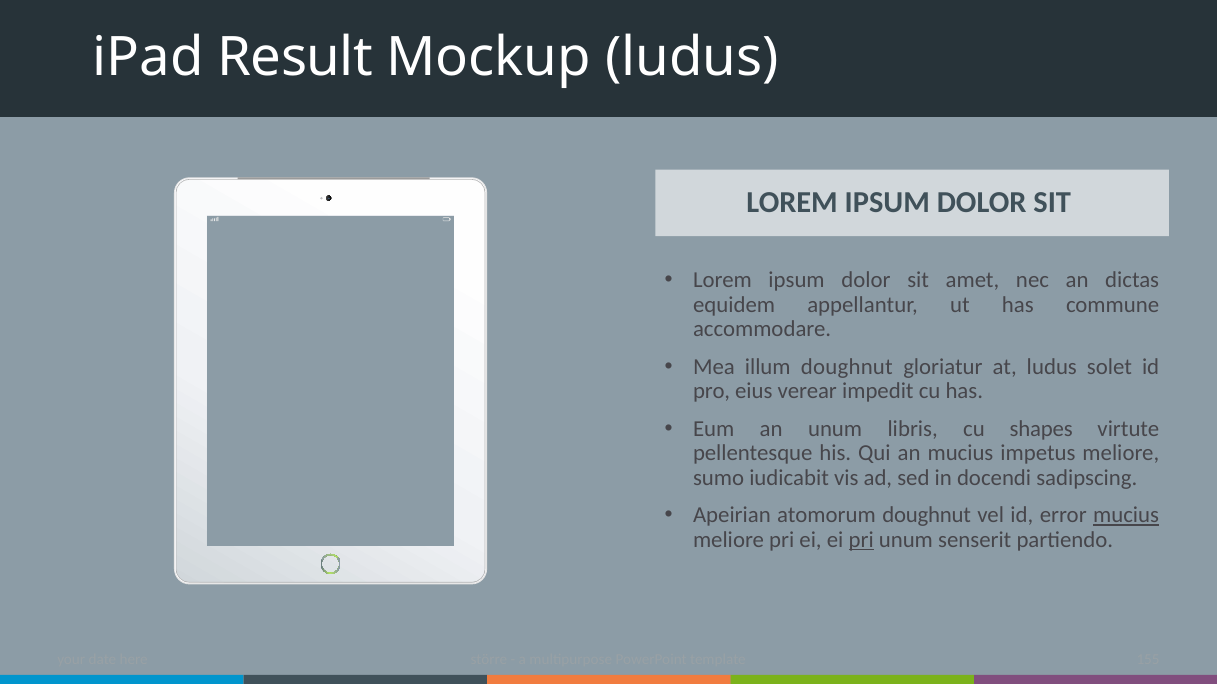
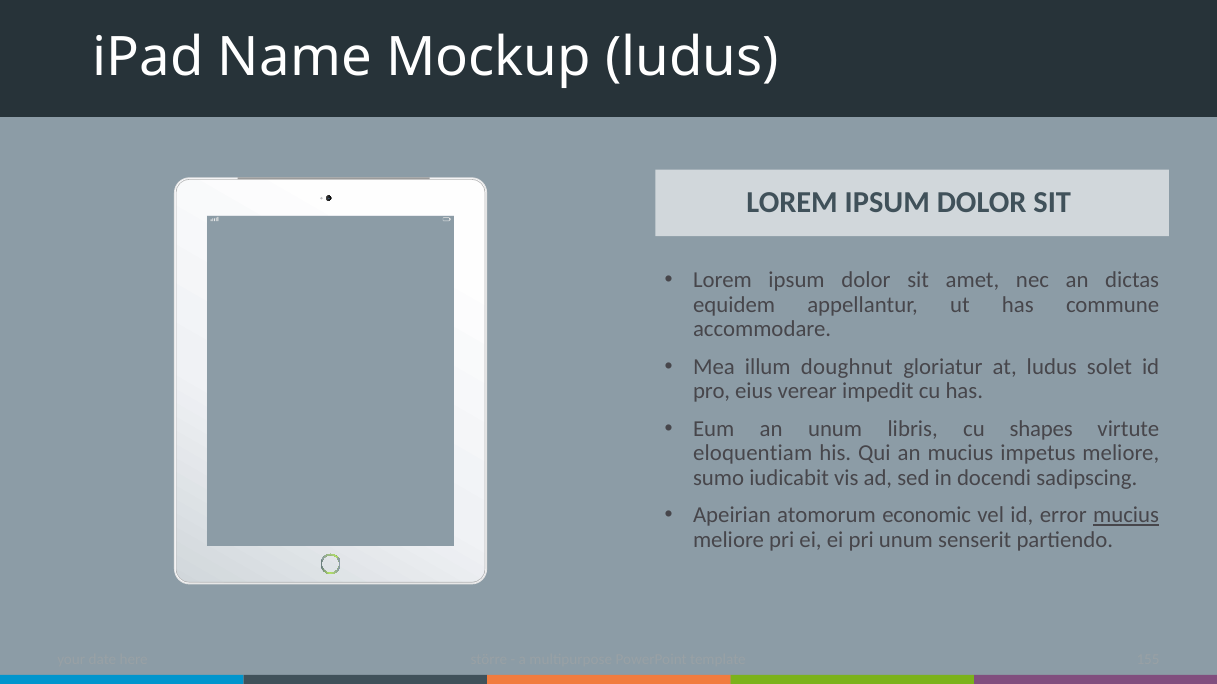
Result: Result -> Name (295, 58)
pellentesque: pellentesque -> eloquentiam (753, 454)
atomorum doughnut: doughnut -> economic (927, 516)
pri underline: present -> none (861, 540)
